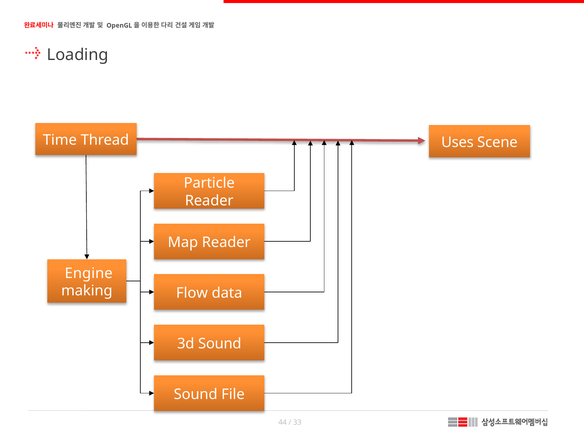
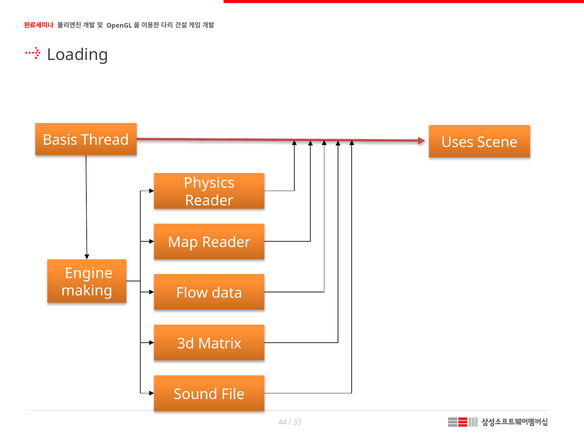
Time: Time -> Basis (60, 140)
Particle: Particle -> Physics (209, 183)
3d Sound: Sound -> Matrix (220, 344)
